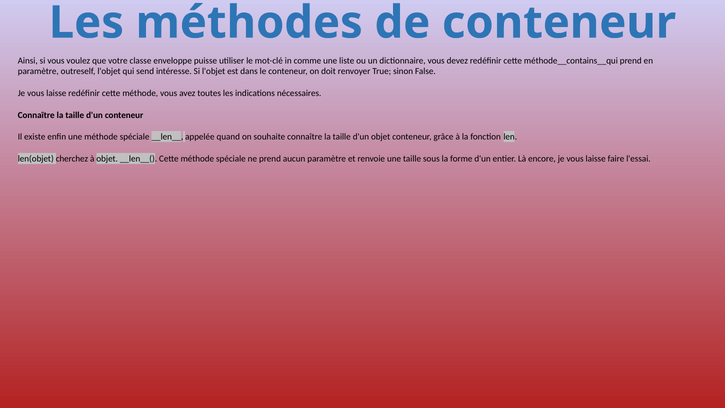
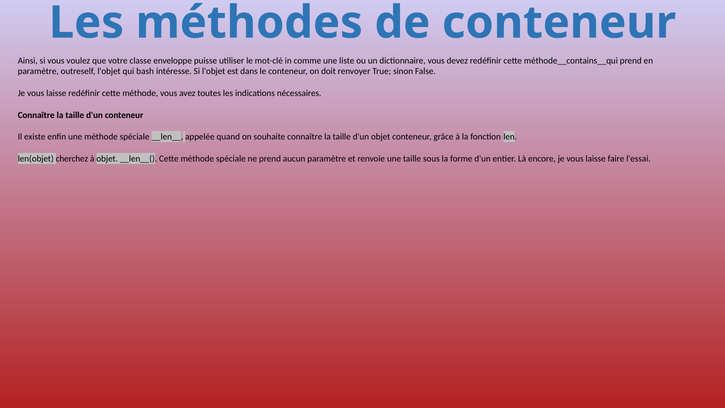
send: send -> bash (145, 71)
